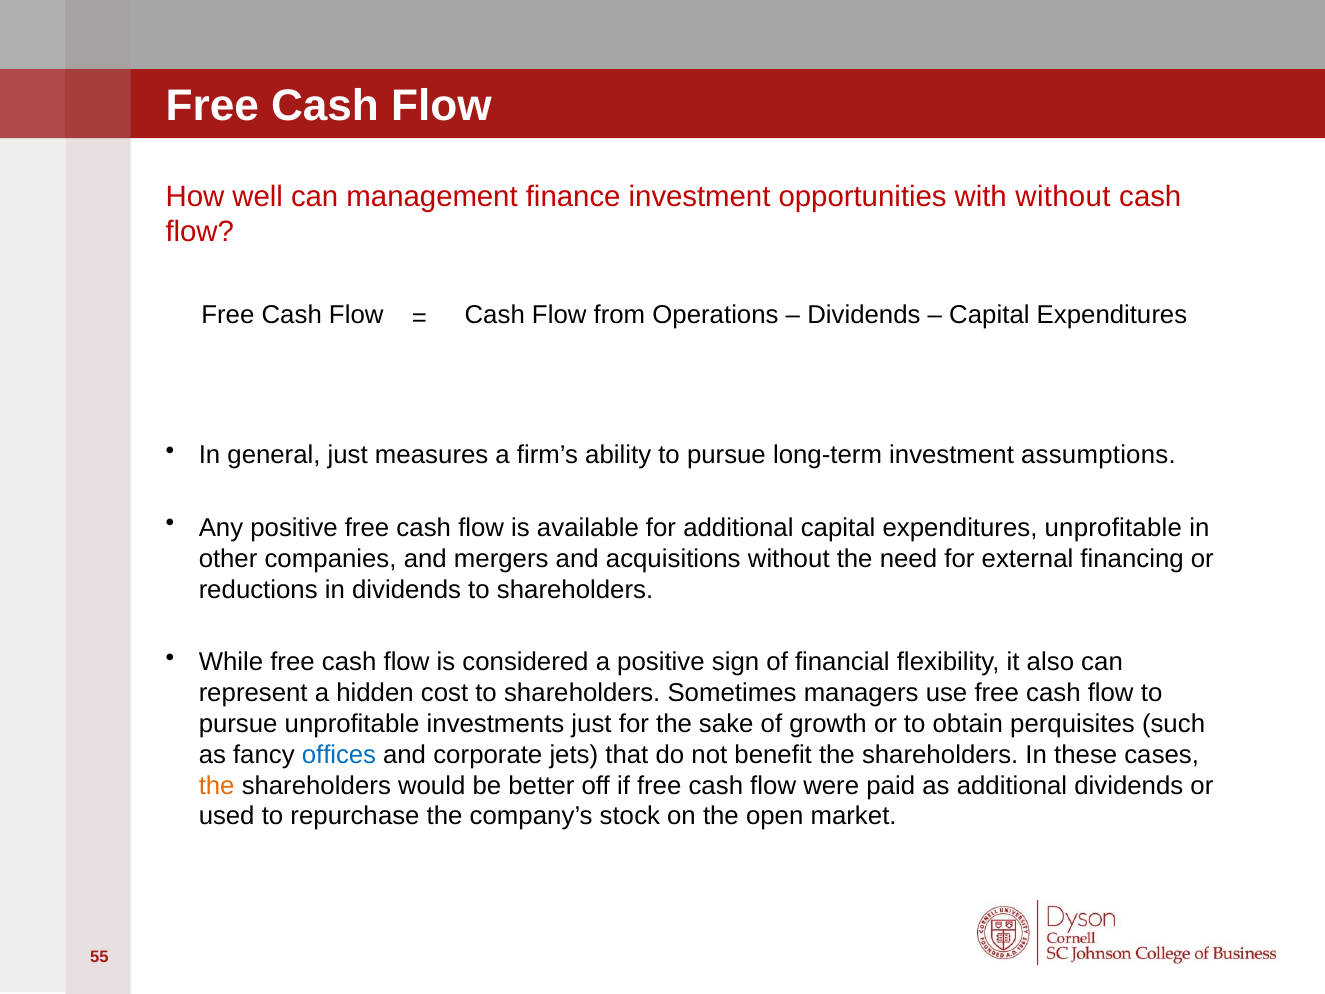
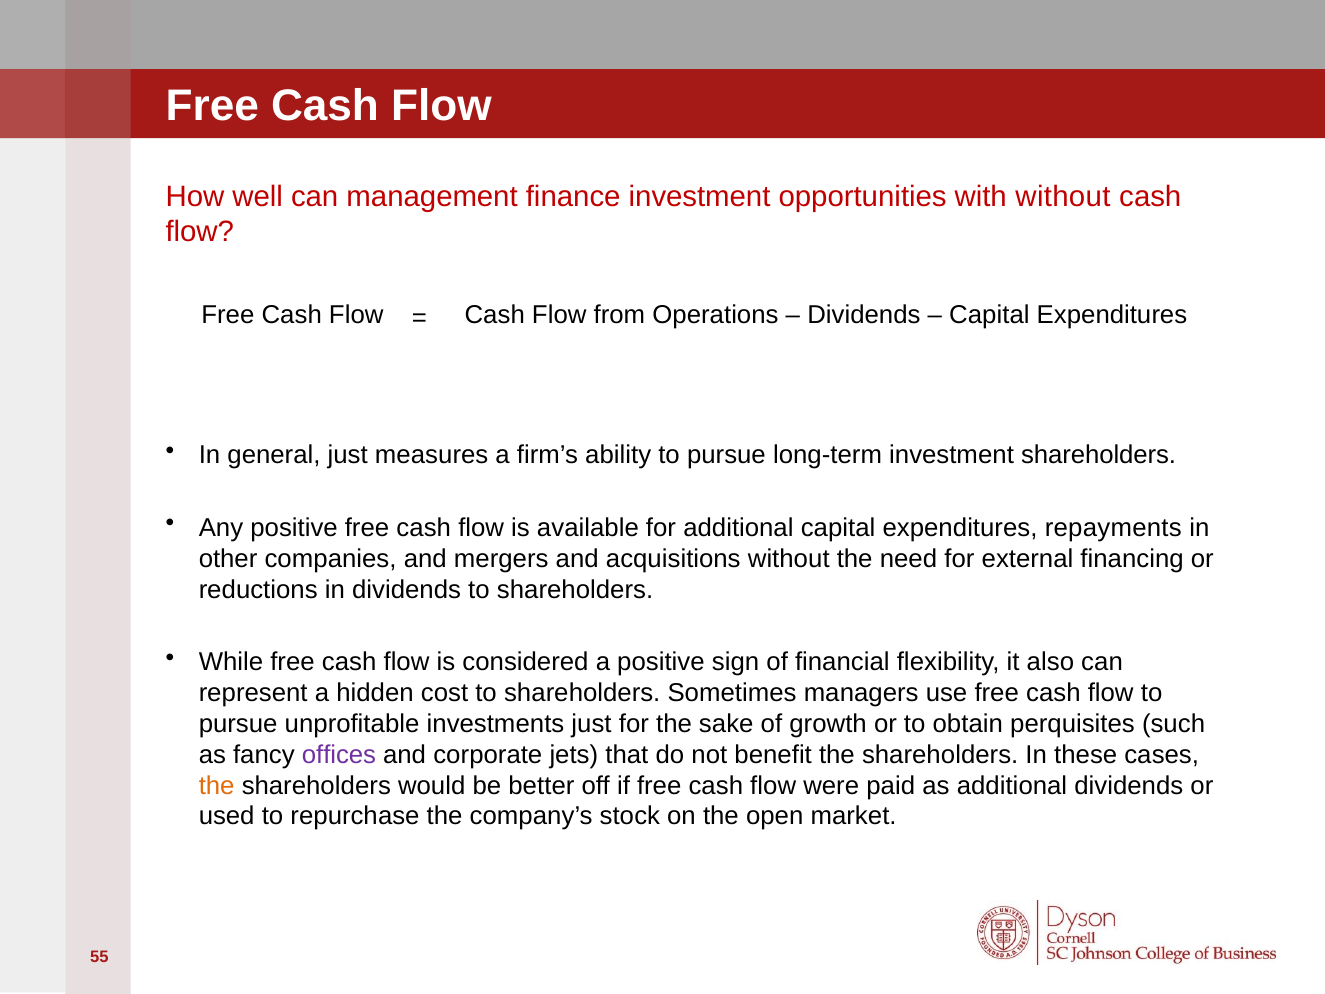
investment assumptions: assumptions -> shareholders (1099, 455)
expenditures unprofitable: unprofitable -> repayments (1113, 528)
offices colour: blue -> purple (339, 754)
